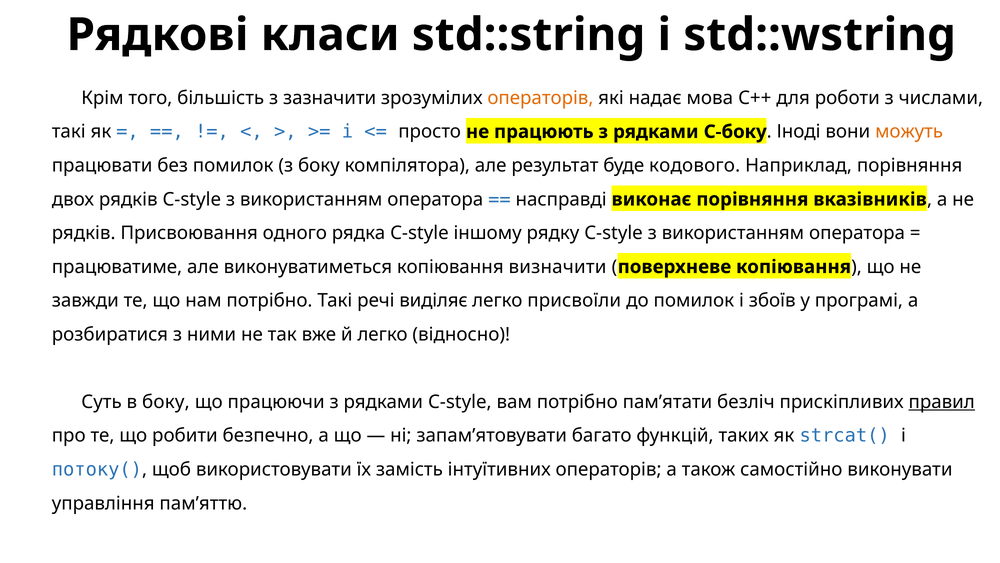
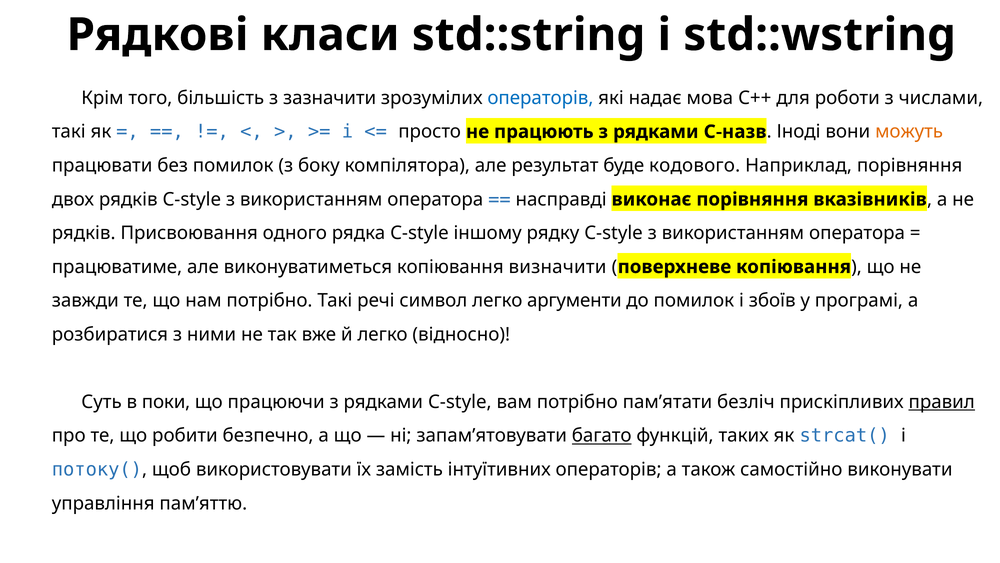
операторів colour: orange -> blue (540, 98)
C-боку: C-боку -> C-назв (735, 132)
виділяє: виділяє -> символ (433, 300)
присвоїли: присвоїли -> аргументи (574, 300)
в боку: боку -> поки (166, 402)
багато underline: none -> present (602, 435)
